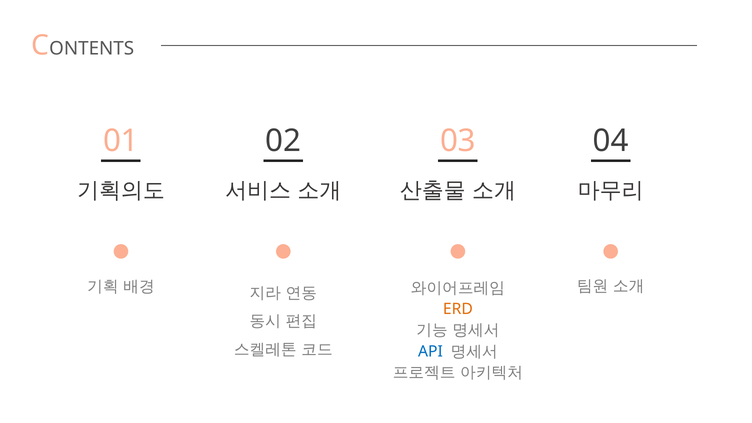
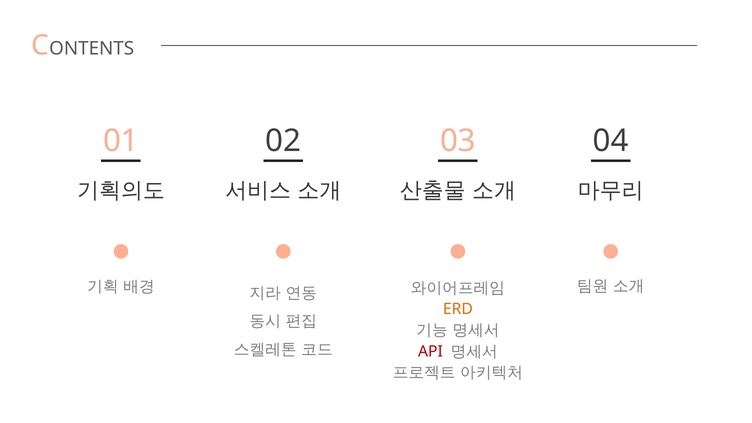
API colour: blue -> red (430, 351)
